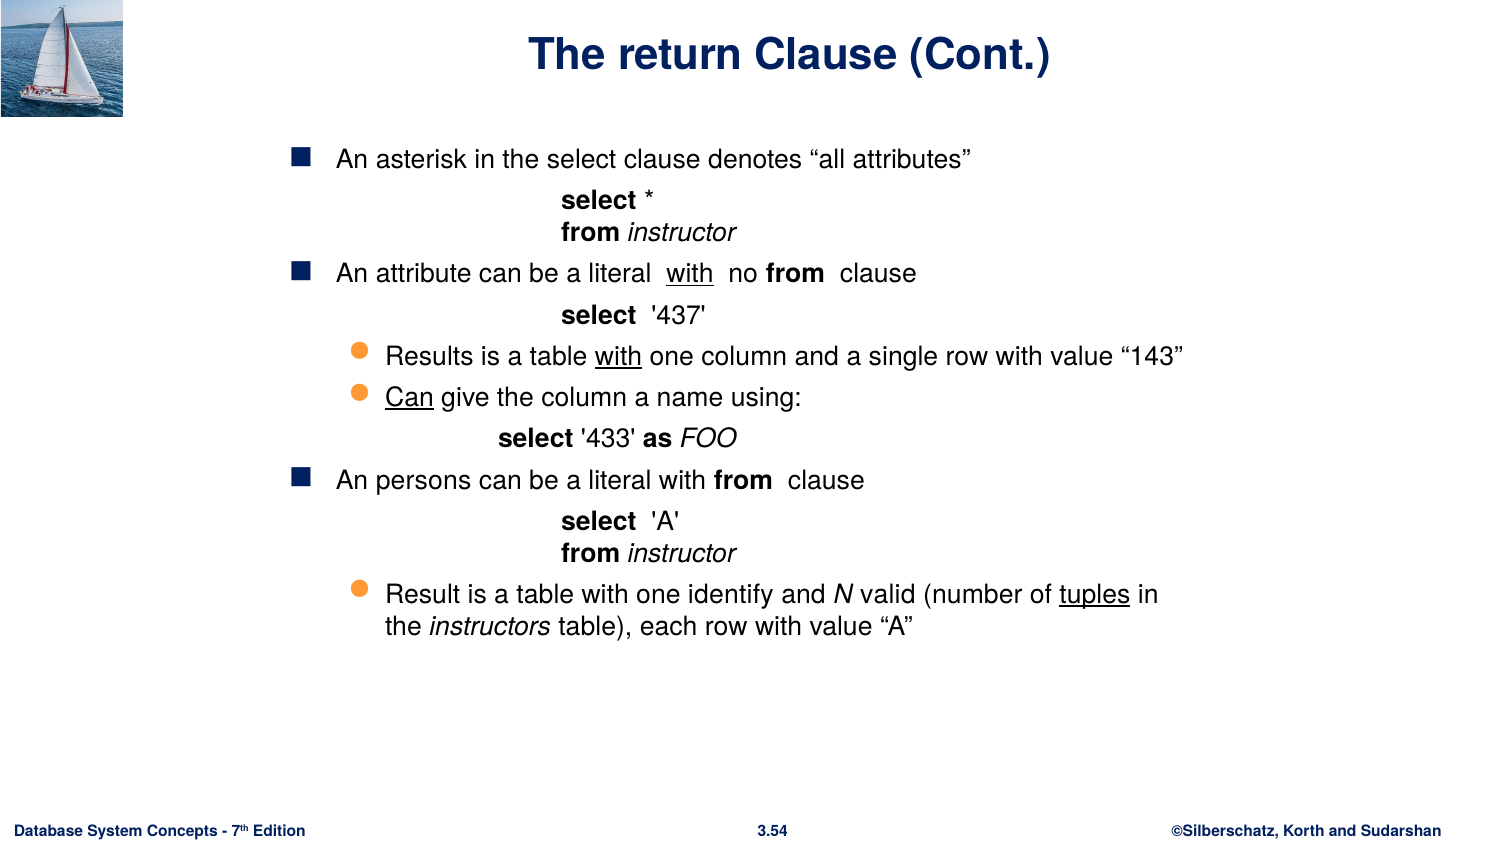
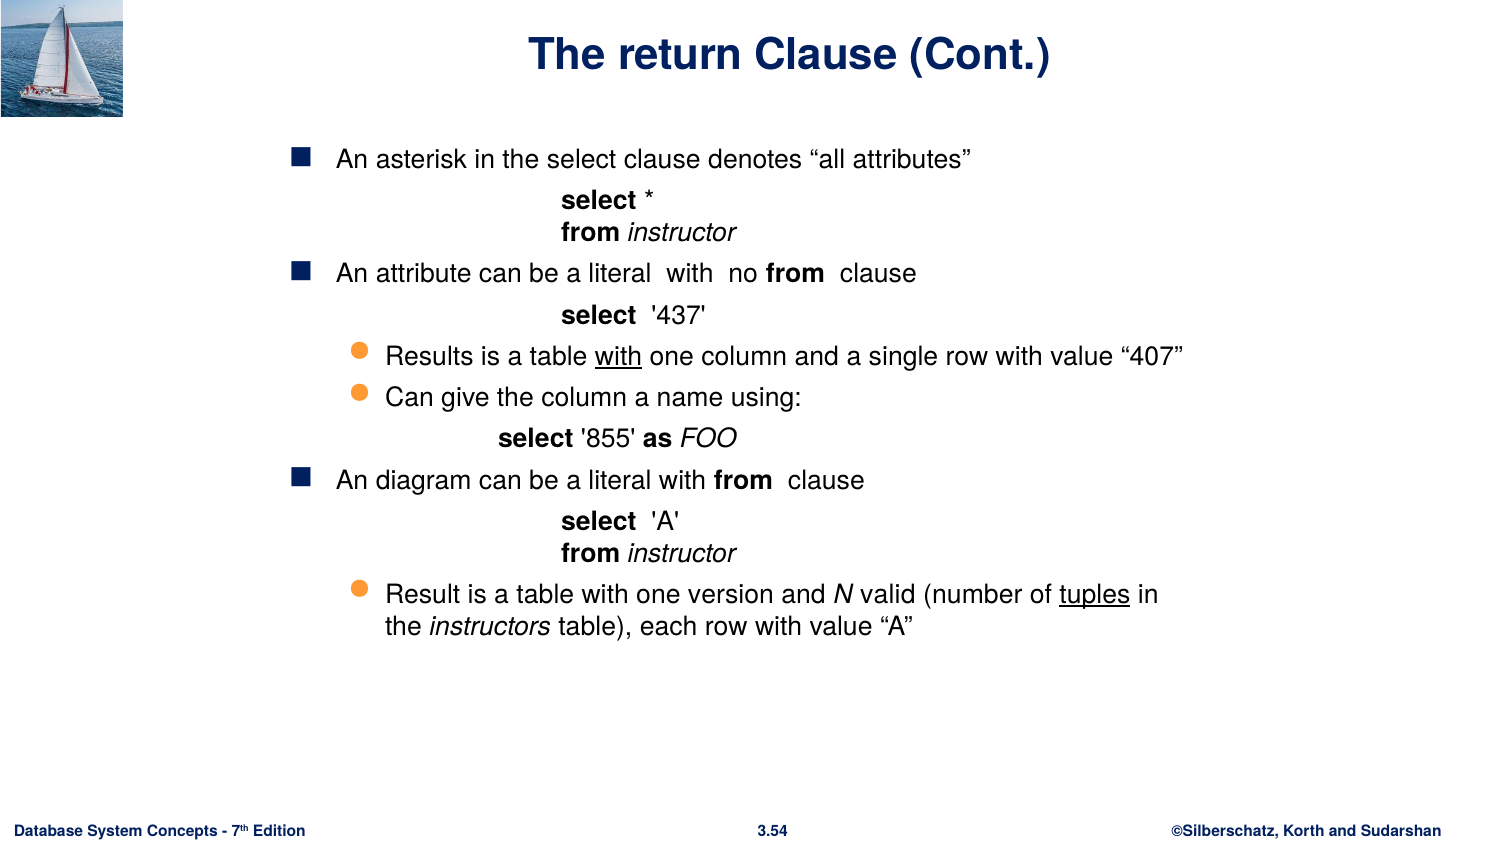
with underline: present -> none (690, 274)
143: 143 -> 407 (1152, 357)
Can underline: present -> none (409, 398)
433: 433 -> 855 (608, 439)
persons: persons -> diagram (424, 480)
identify: identify -> version (731, 595)
